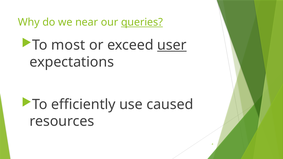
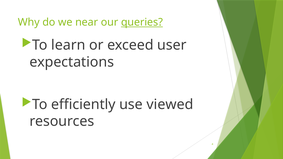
most: most -> learn (68, 45)
user underline: present -> none (172, 45)
caused: caused -> viewed (170, 104)
